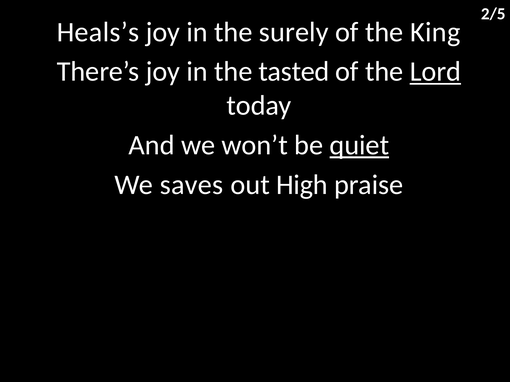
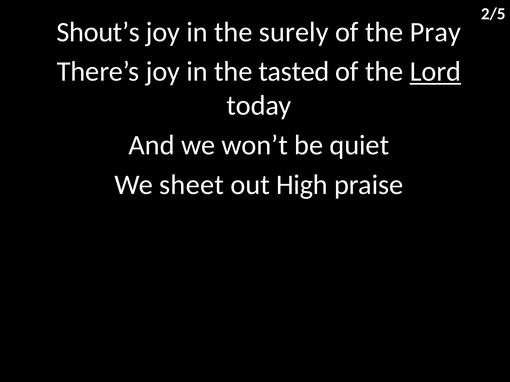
Heals’s: Heals’s -> Shout’s (98, 32)
King: King -> Pray (435, 32)
quiet underline: present -> none (359, 145)
saves: saves -> sheet (192, 185)
